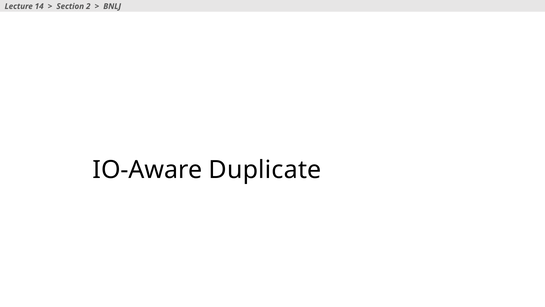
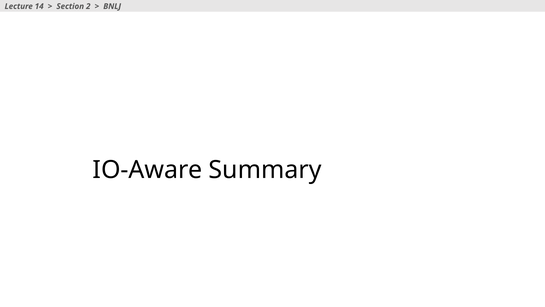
Duplicate: Duplicate -> Summary (265, 170)
